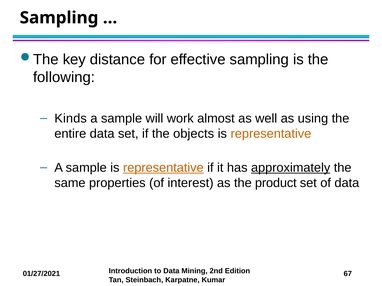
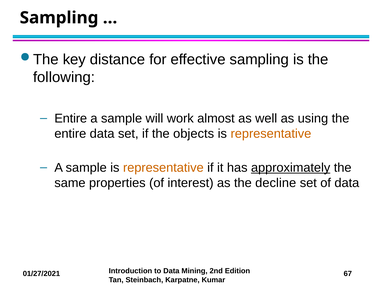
Kinds: Kinds -> Entire (71, 119)
representative underline: present -> none (163, 168)
product: product -> decline (276, 183)
